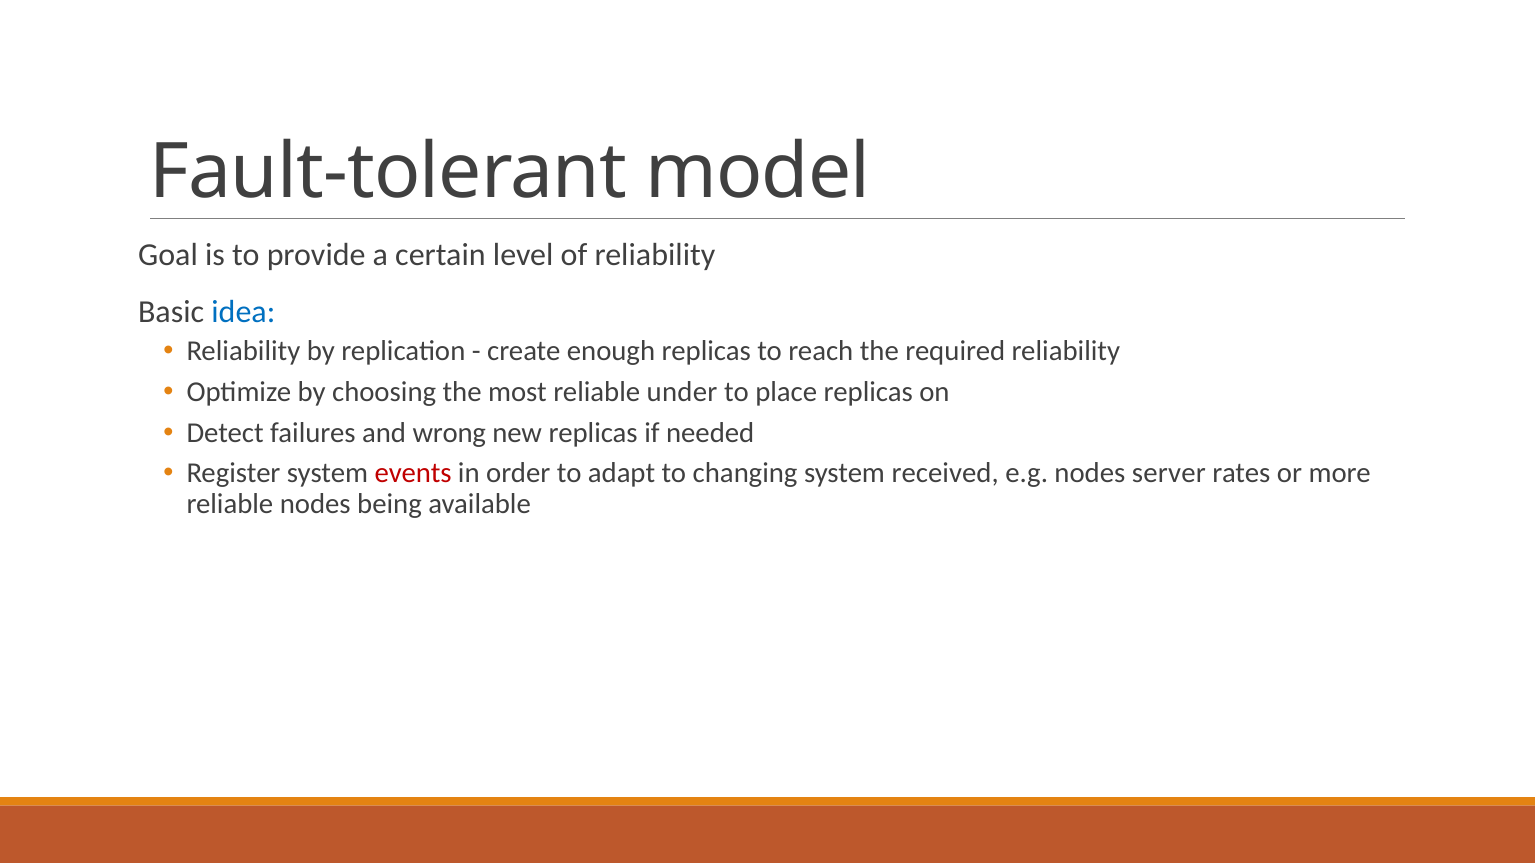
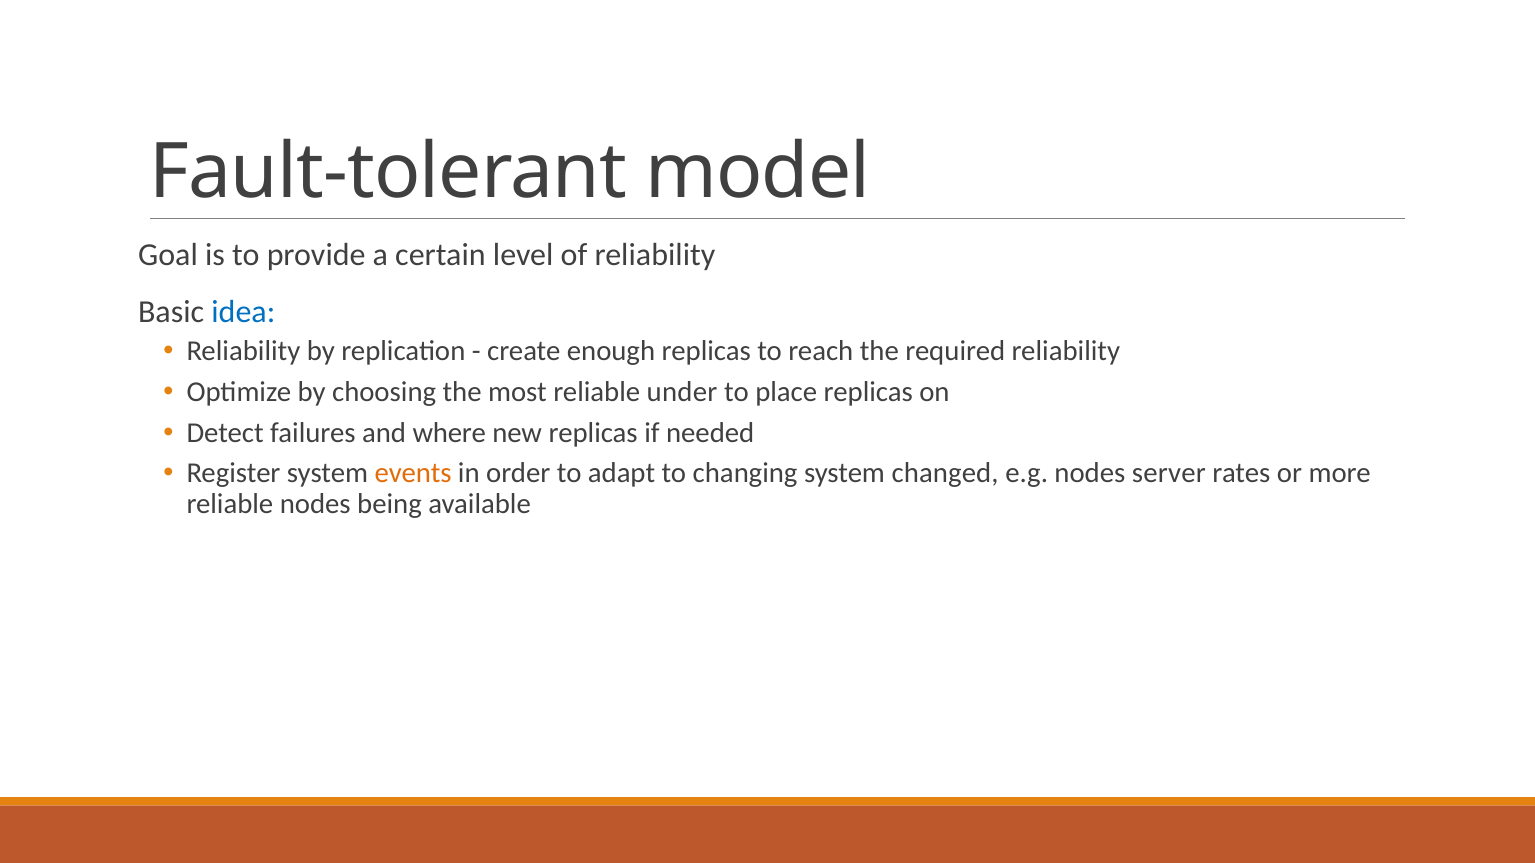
wrong: wrong -> where (449, 433)
events colour: red -> orange (413, 474)
received: received -> changed (945, 474)
